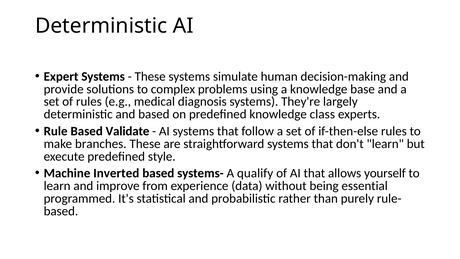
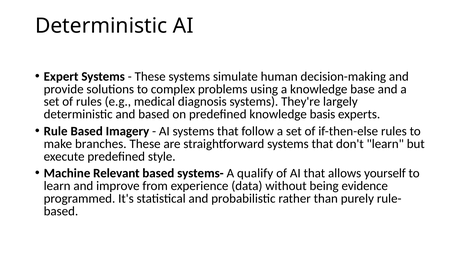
class: class -> basis (322, 114)
Validate: Validate -> Imagery (127, 131)
Inverted: Inverted -> Relevant (116, 173)
essential: essential -> evidence (365, 186)
